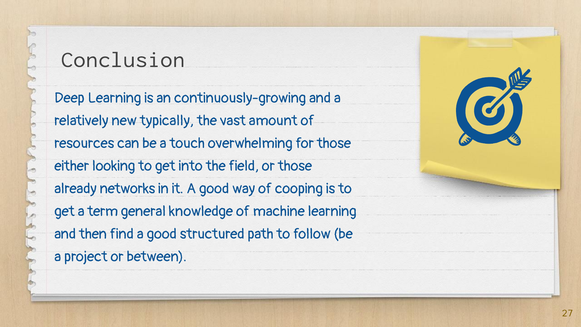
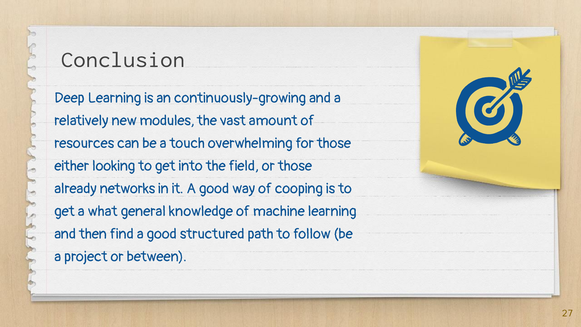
typically: typically -> modules (167, 121)
term: term -> what (103, 211)
